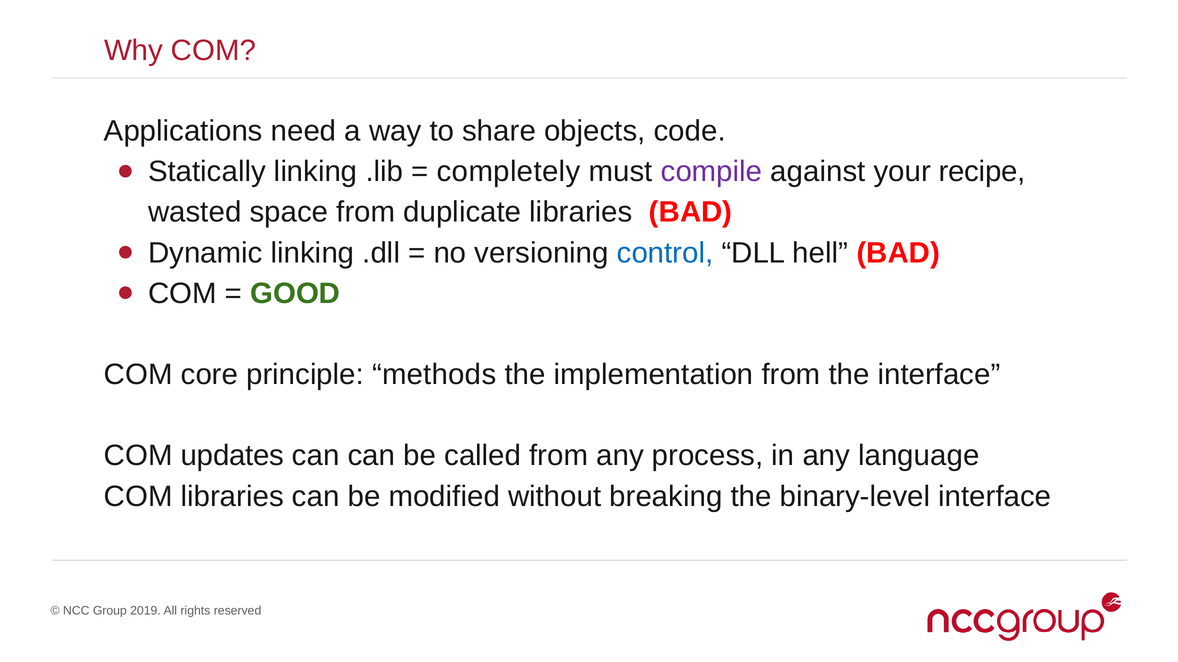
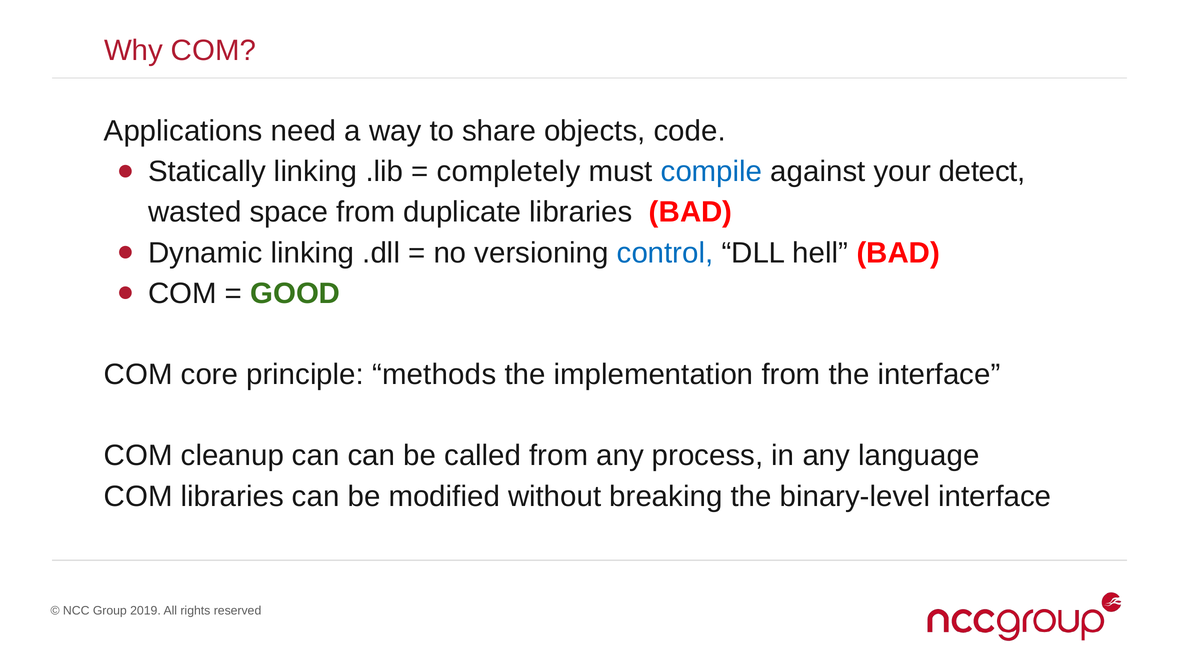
compile colour: purple -> blue (712, 172)
recipe: recipe -> detect (982, 172)
updates: updates -> cleanup (232, 456)
